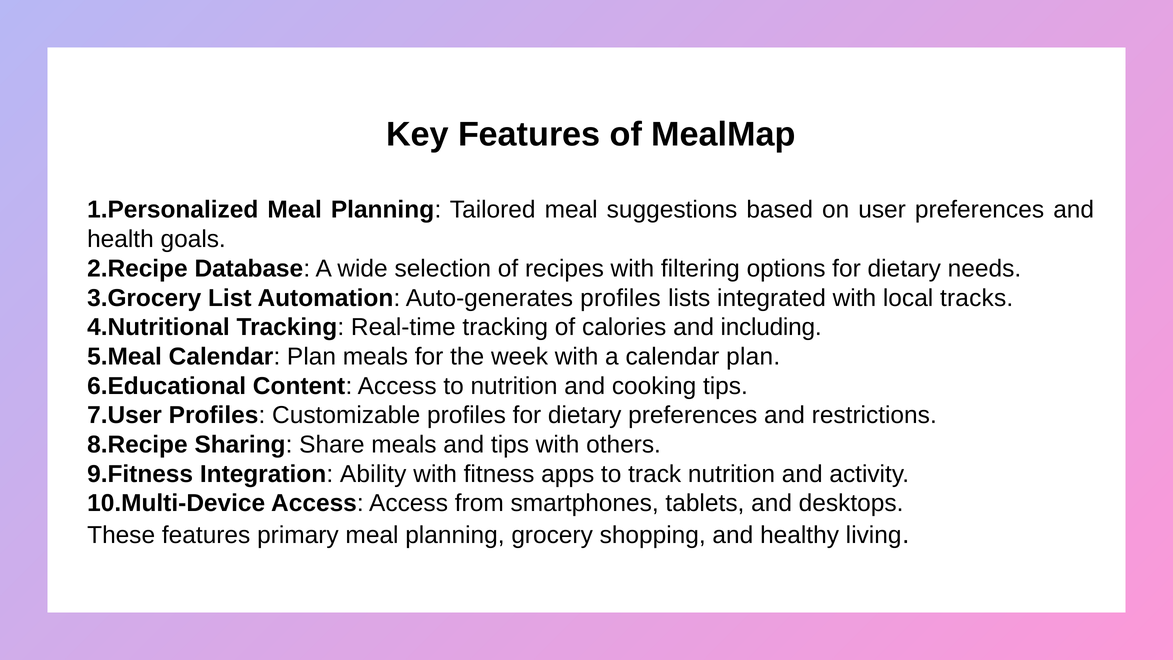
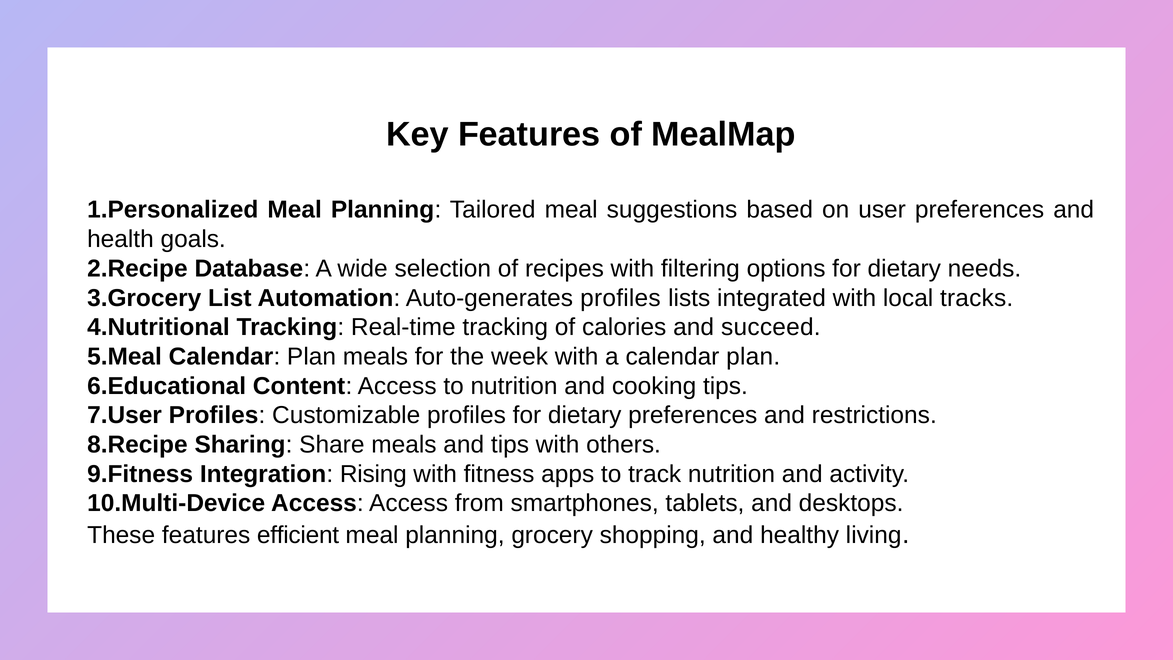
including: including -> succeed (771, 327)
Ability: Ability -> Rising (373, 474)
primary: primary -> efficient (298, 535)
